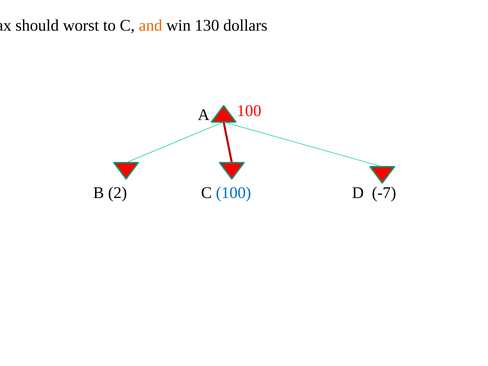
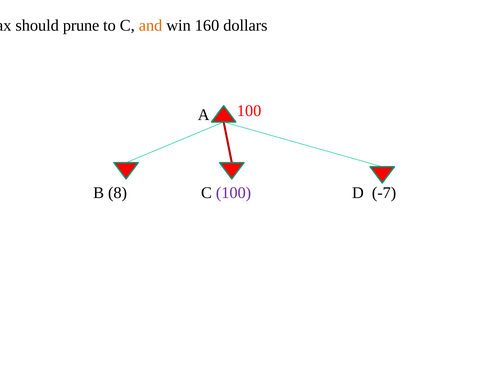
worst: worst -> prune (81, 25)
130: 130 -> 160 (207, 25)
2: 2 -> 8 (118, 193)
100 colour: blue -> purple (234, 193)
